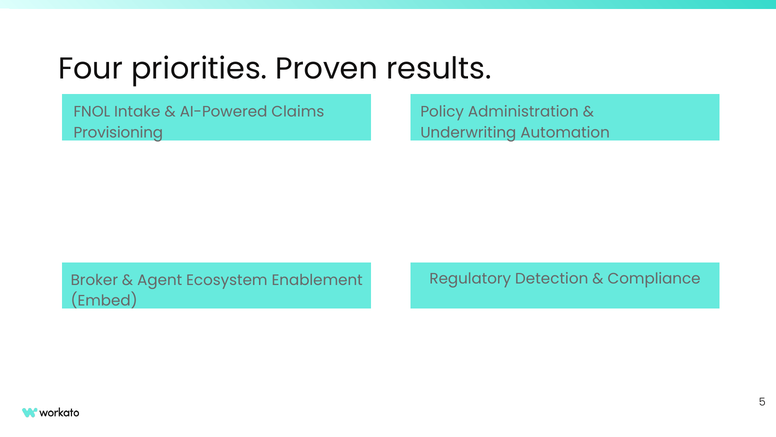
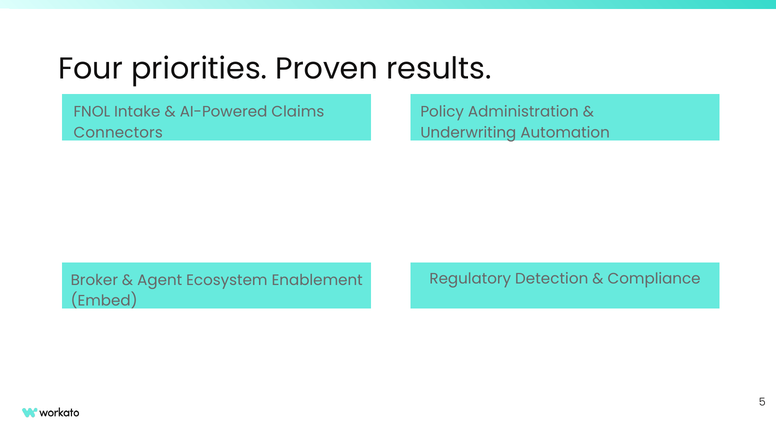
Provisioning: Provisioning -> Connectors (118, 133)
